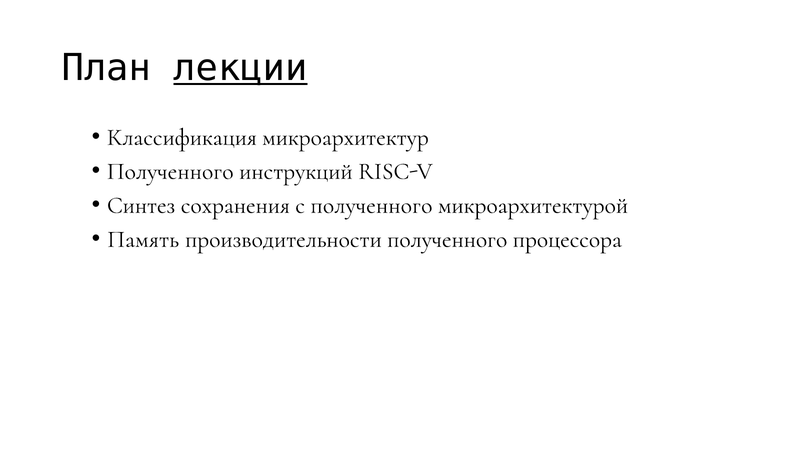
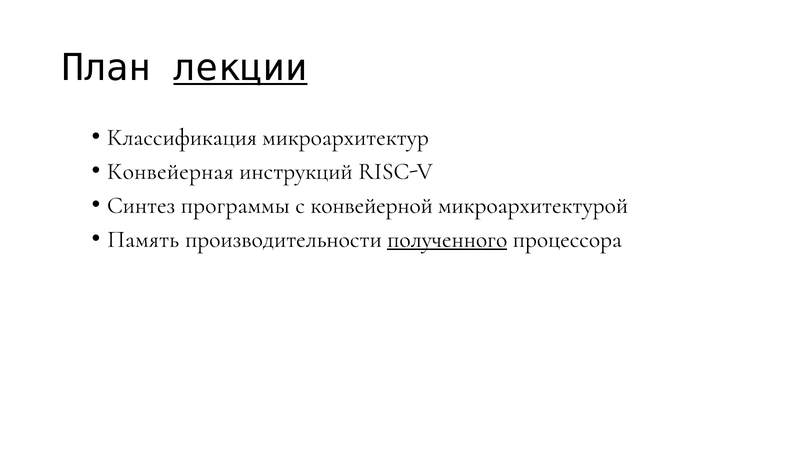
Полученного: Полученного -> Конвейерная (170, 171)
сохранения: сохранения -> программы (235, 205)
с полученного: полученного -> конвейерной (372, 205)
полученного underline: none -> present (447, 239)
